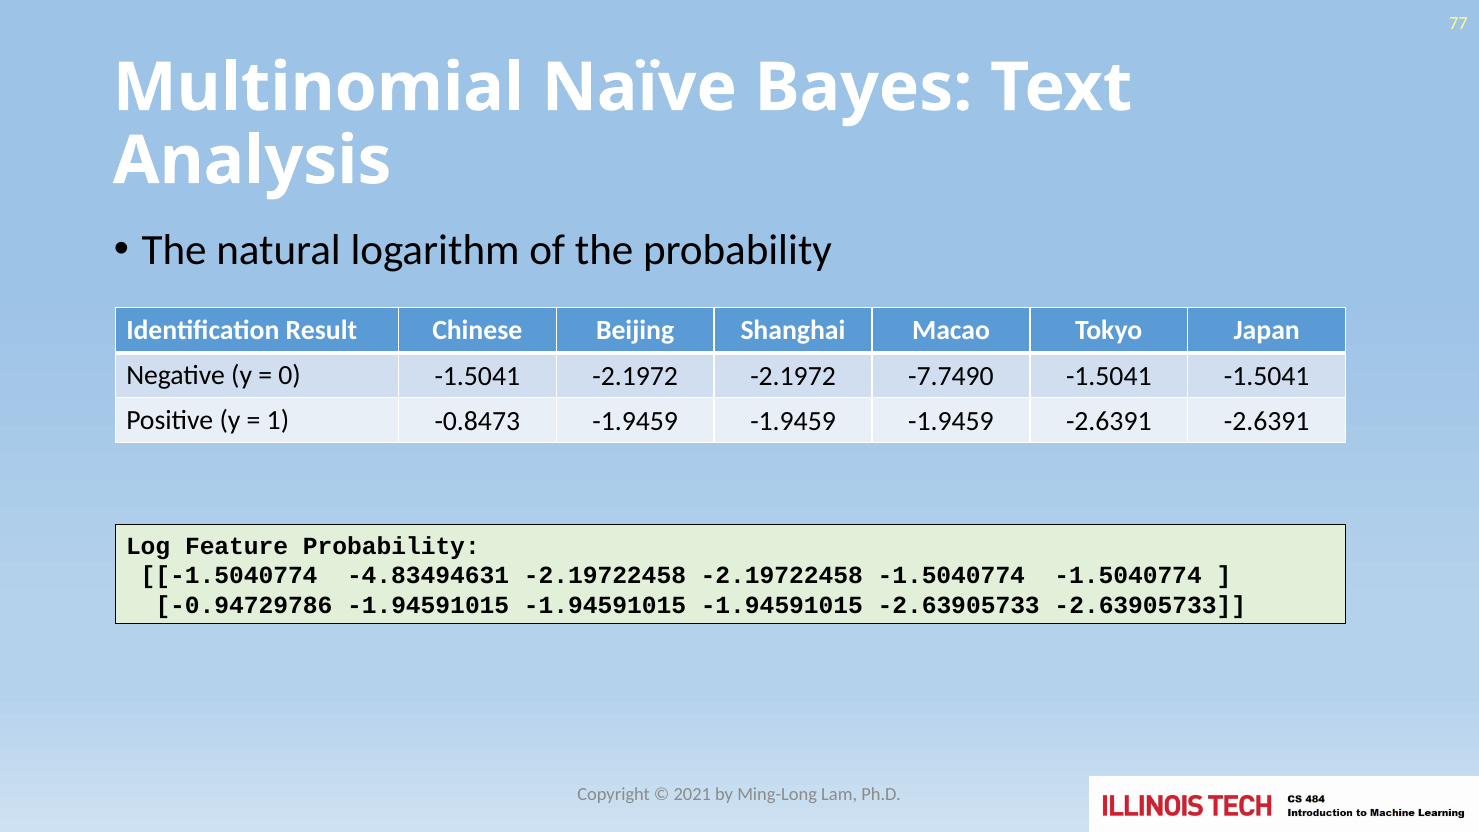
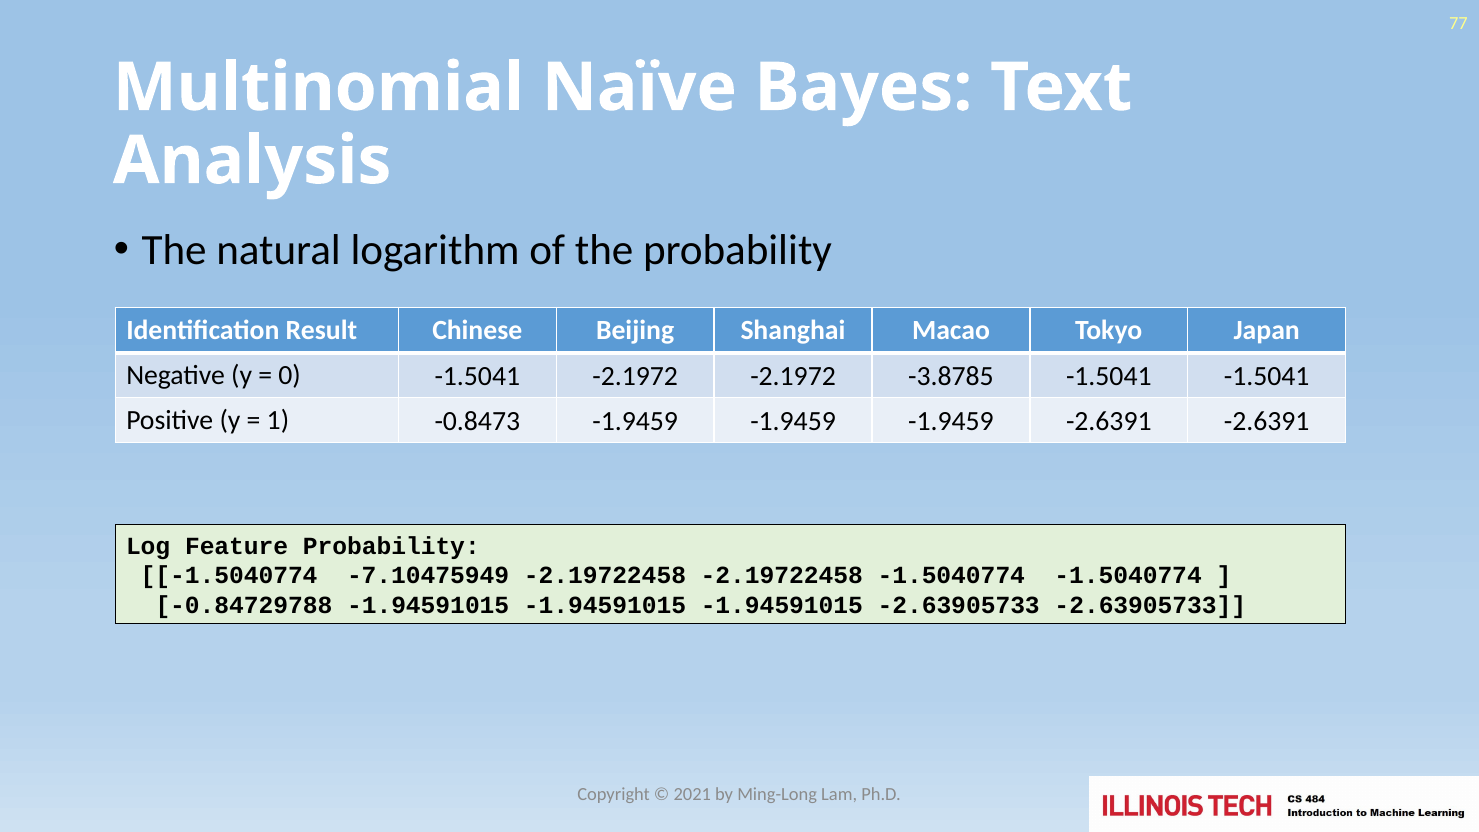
-7.7490: -7.7490 -> -3.8785 (951, 376)
-4.83494631: -4.83494631 -> -7.10475949 (428, 576)
-0.94729786: -0.94729786 -> -0.84729788 (244, 605)
